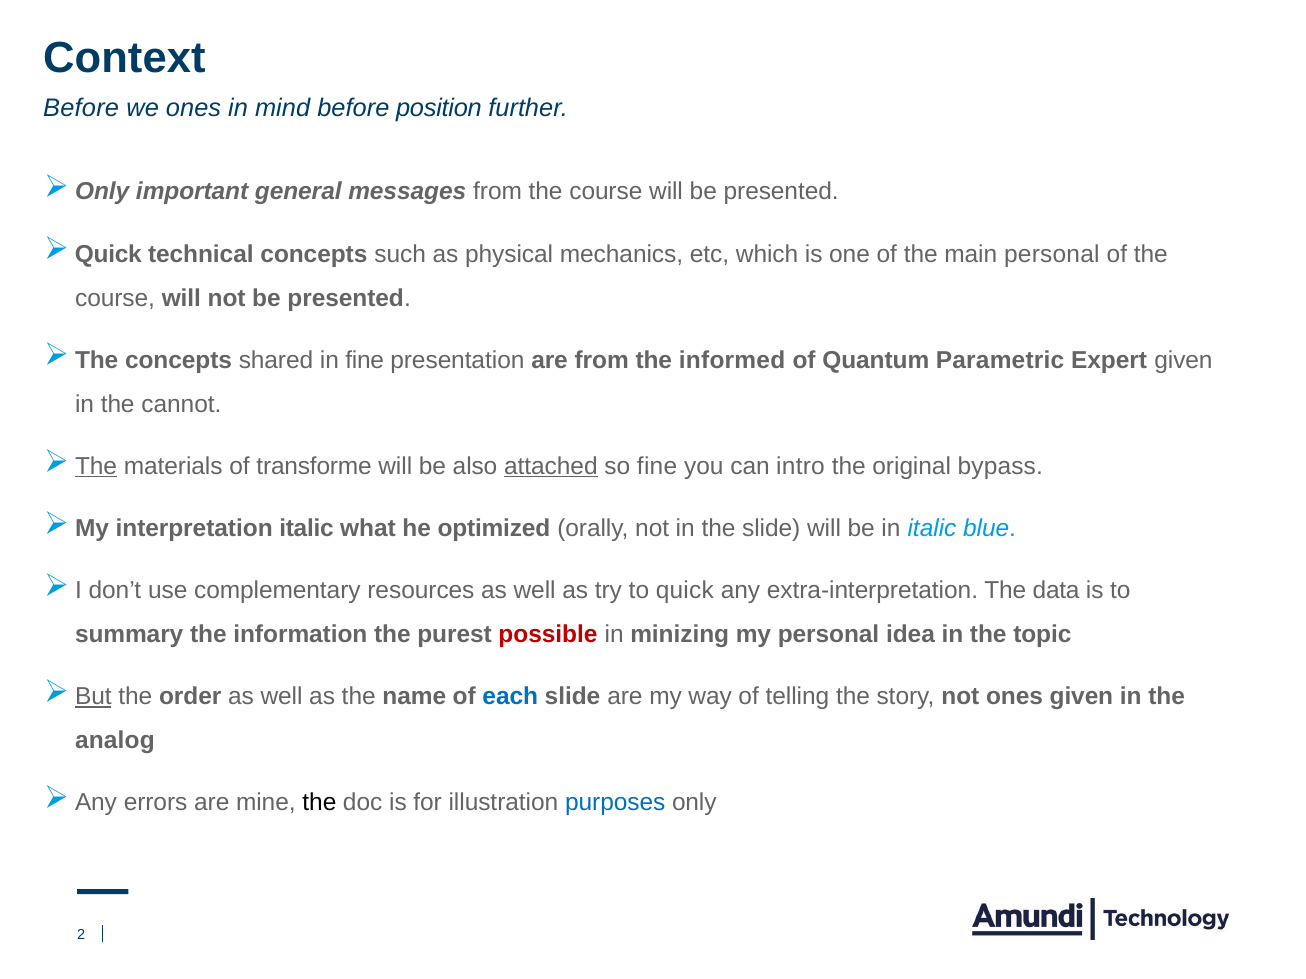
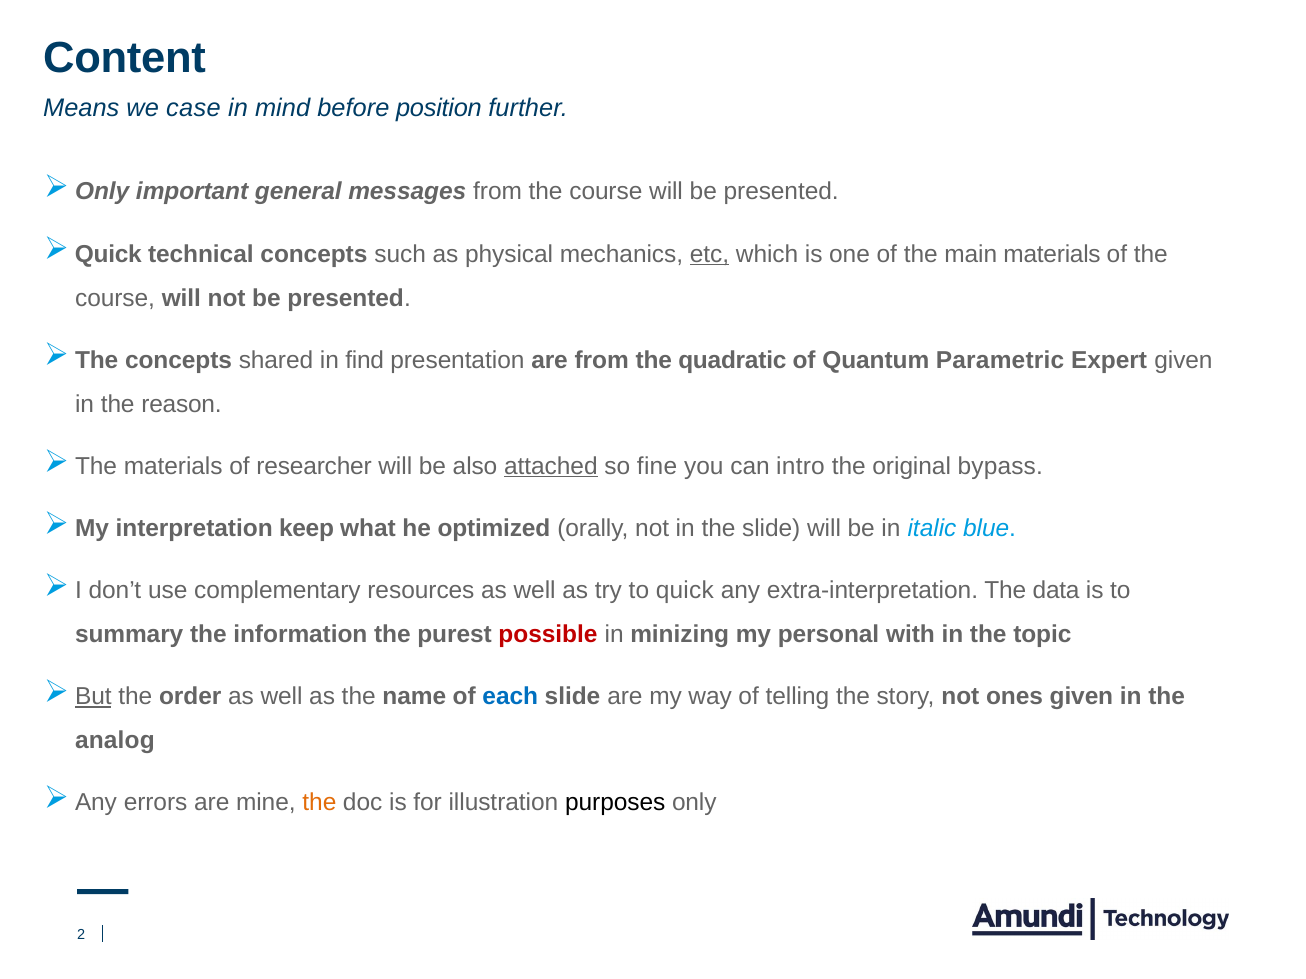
Context: Context -> Content (125, 58)
Before: Before -> Means (81, 109)
we ones: ones -> case (193, 109)
etc underline: none -> present (709, 254)
main personal: personal -> materials (1052, 254)
in fine: fine -> find (365, 360)
informed: informed -> quadratic (732, 360)
cannot: cannot -> reason (181, 404)
The underline: present -> none (96, 466)
transforme: transforme -> researcher (314, 466)
interpretation italic: italic -> keep (307, 529)
idea: idea -> with (910, 635)
the colour: black -> orange (319, 803)
purposes colour: blue -> black (615, 803)
